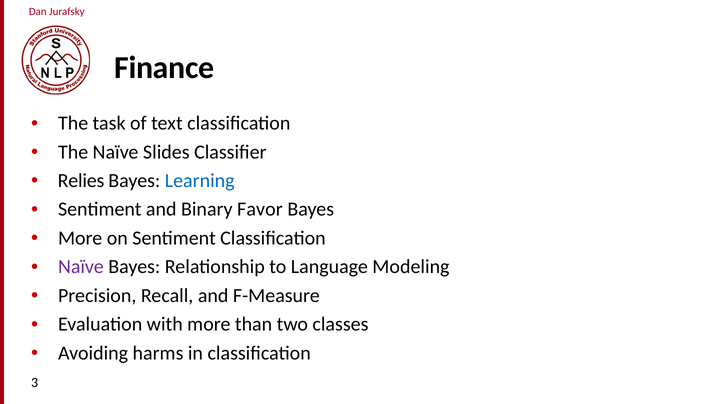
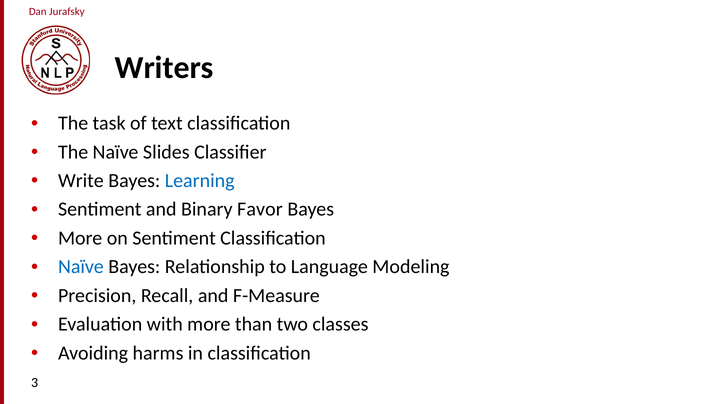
Finance: Finance -> Writers (164, 68)
Relies: Relies -> Write (81, 181)
Naïve colour: purple -> blue (81, 267)
